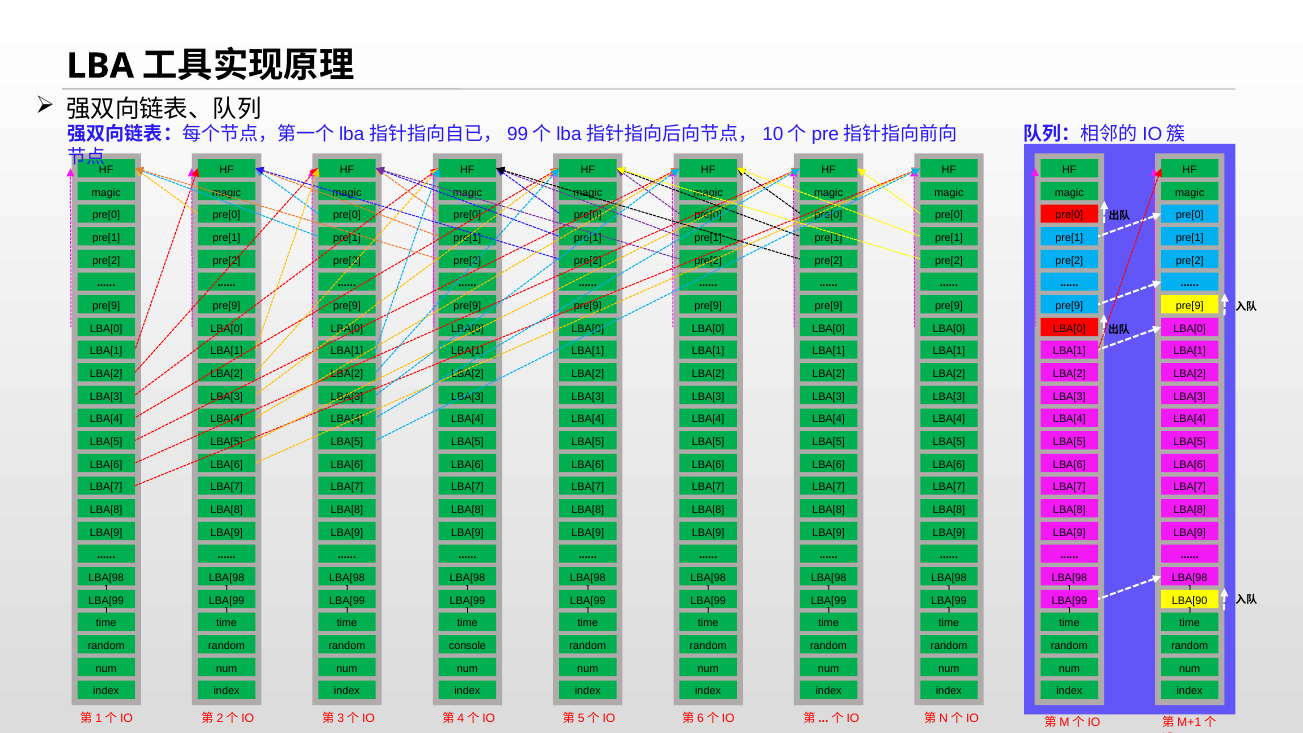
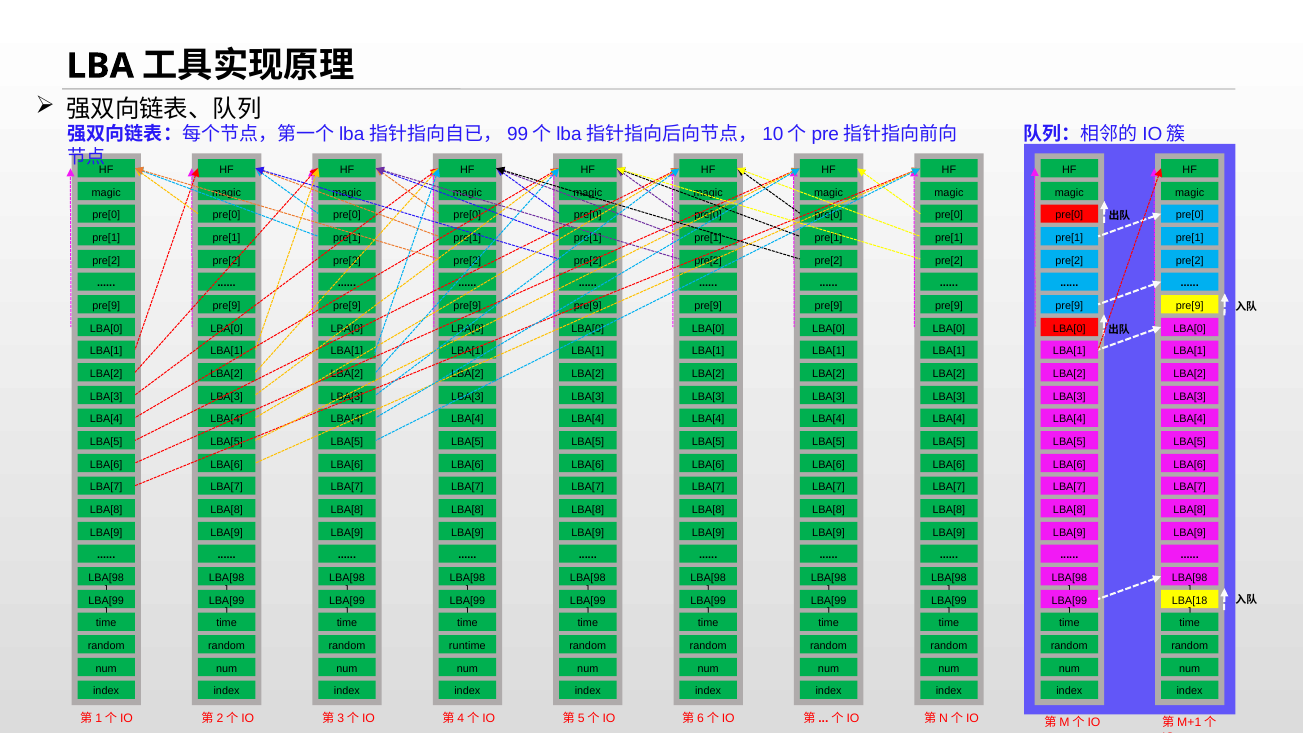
LBA[90: LBA[90 -> LBA[18 (1190, 600)
console: console -> runtime (467, 646)
